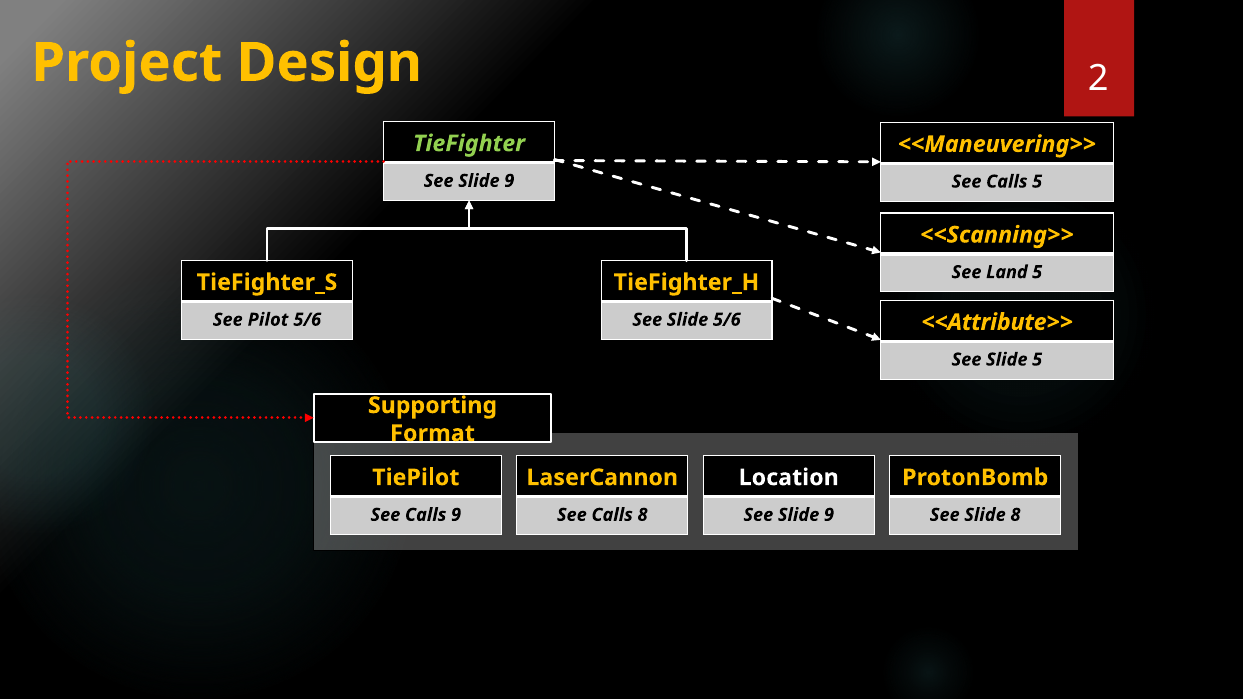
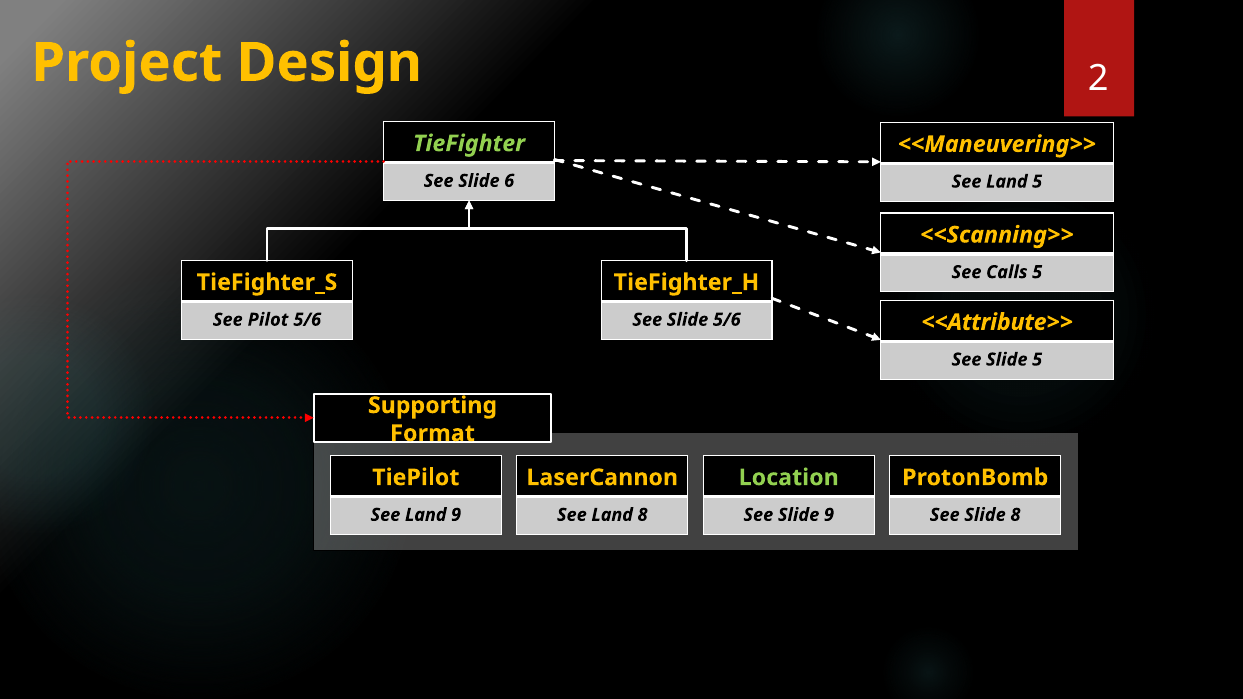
9: 9 -> 6 (509, 181)
Calls: Calls -> Land (1007, 182)
Land: Land -> Calls (1007, 272)
Location colour: white -> light green (789, 478)
Calls: Calls -> Land (426, 515)
Calls: Calls -> Land (612, 515)
